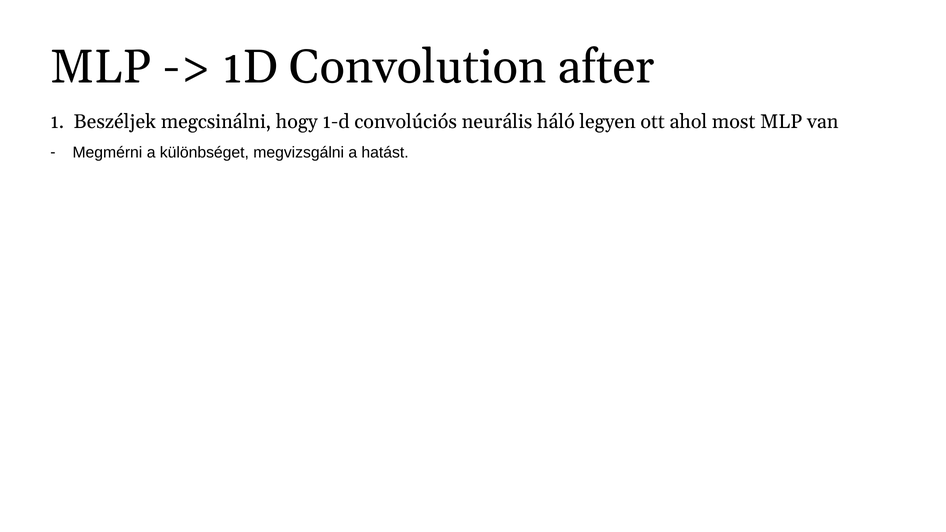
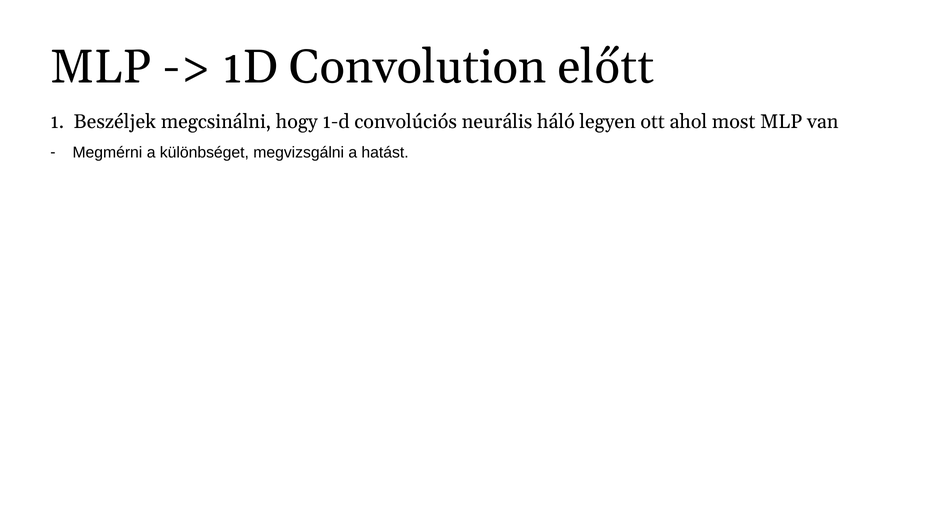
after: after -> előtt (606, 67)
